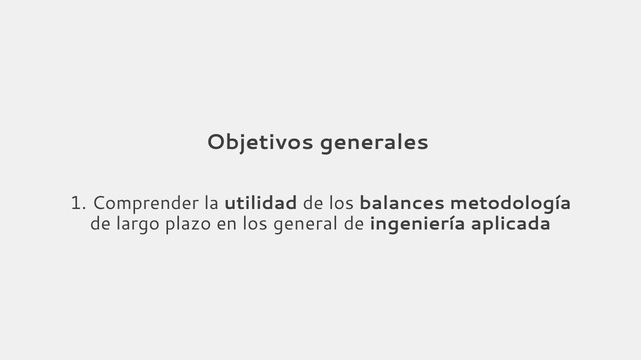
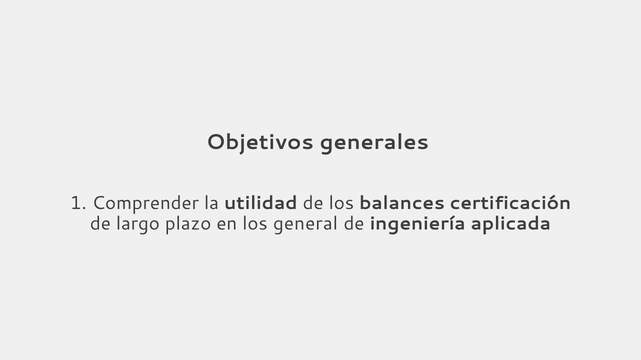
metodología: metodología -> certificación (511, 204)
